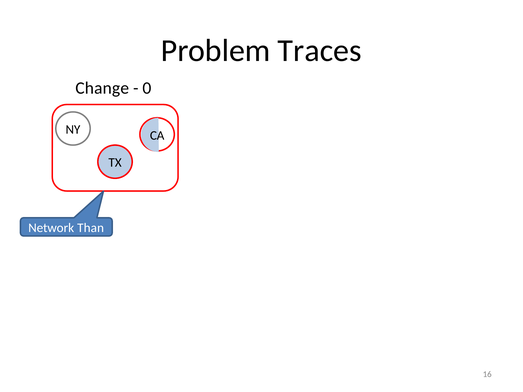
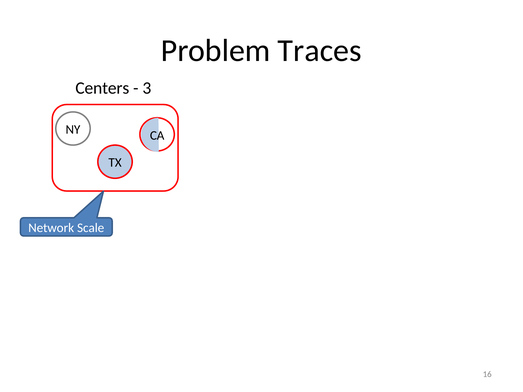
Change: Change -> Centers (102, 88)
0: 0 -> 3 (147, 88)
Than: Than -> Scale (91, 228)
